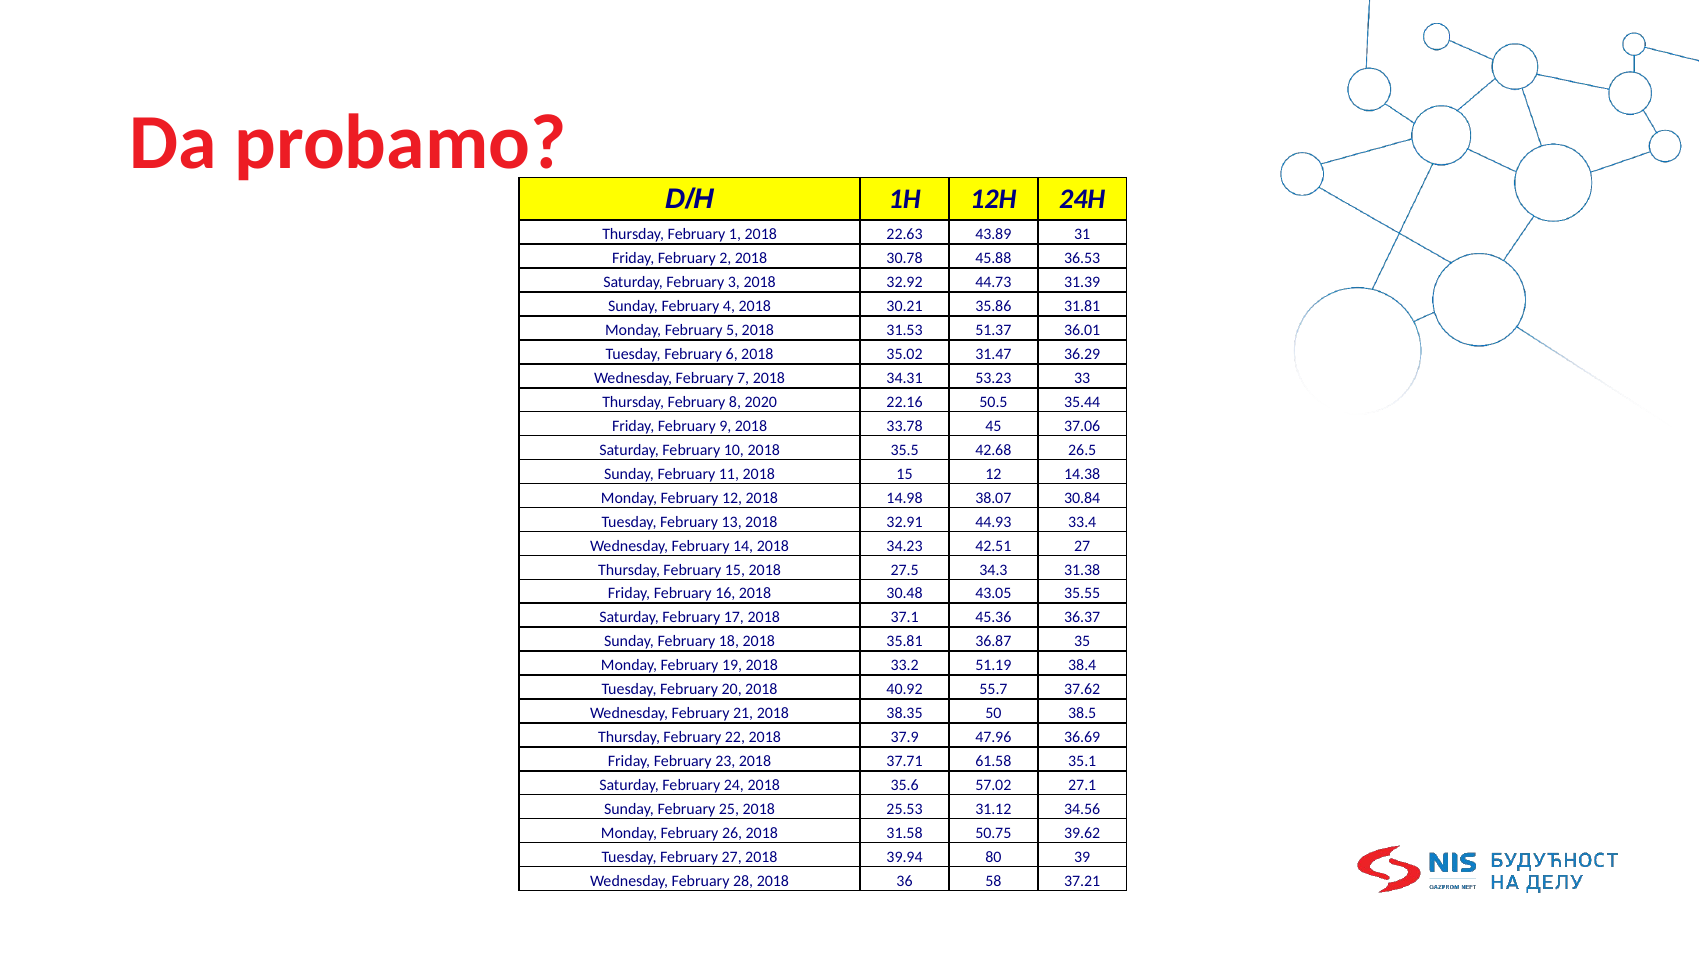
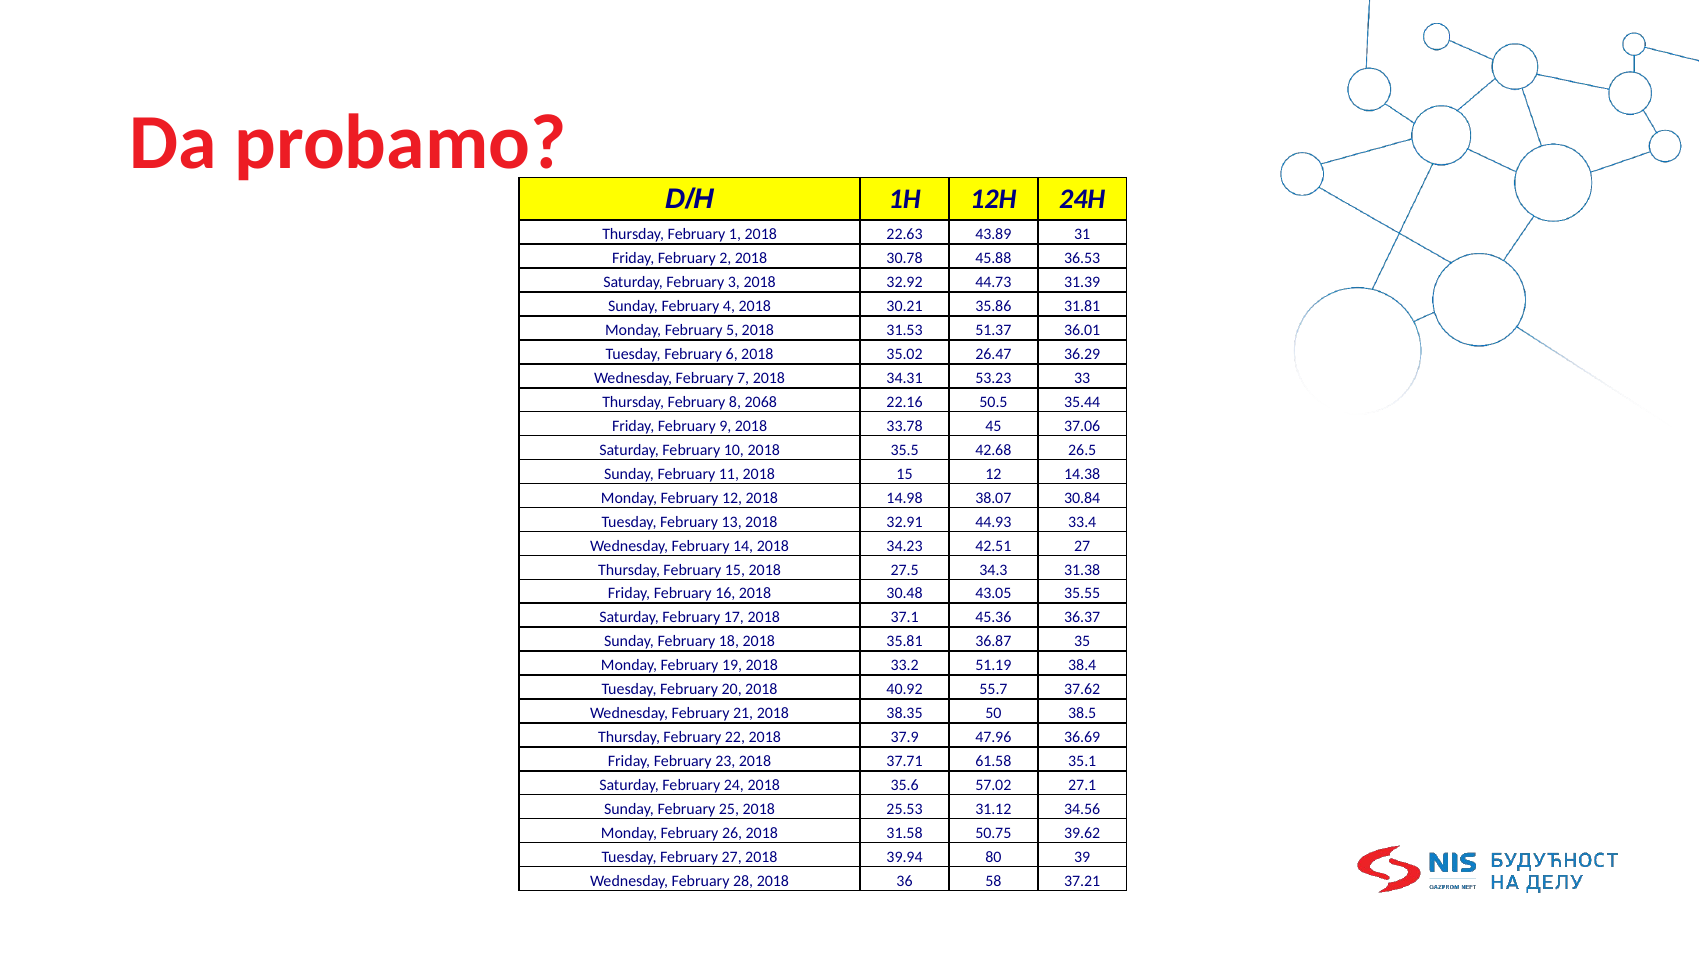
31.47: 31.47 -> 26.47 (993, 354)
2020: 2020 -> 2068 (761, 402)
